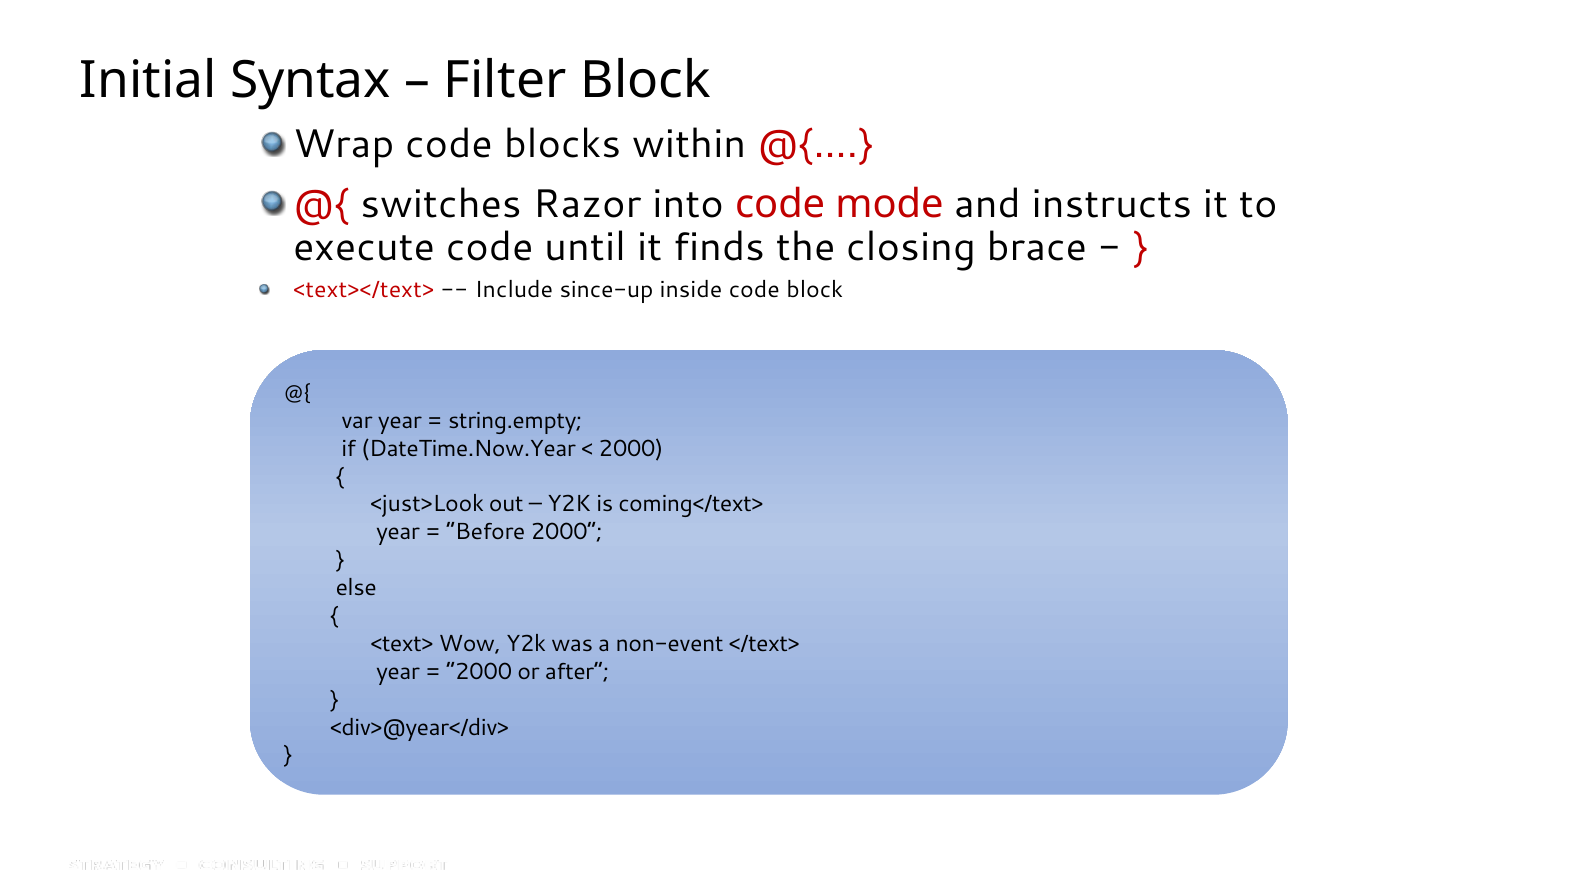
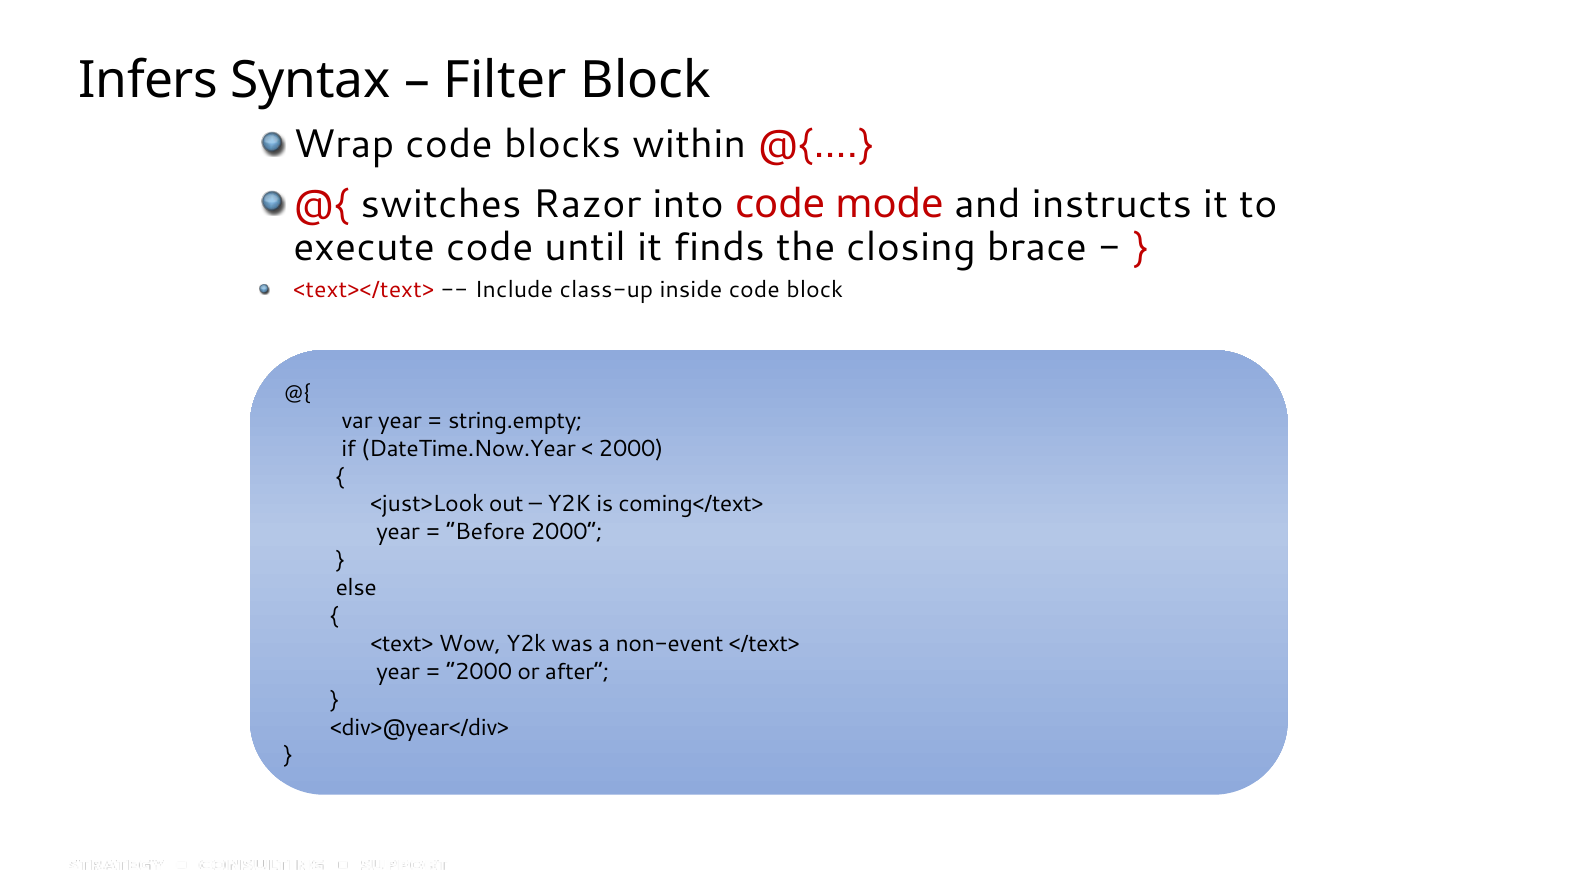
Initial: Initial -> Infers (149, 81)
since-up: since-up -> class-up (606, 289)
